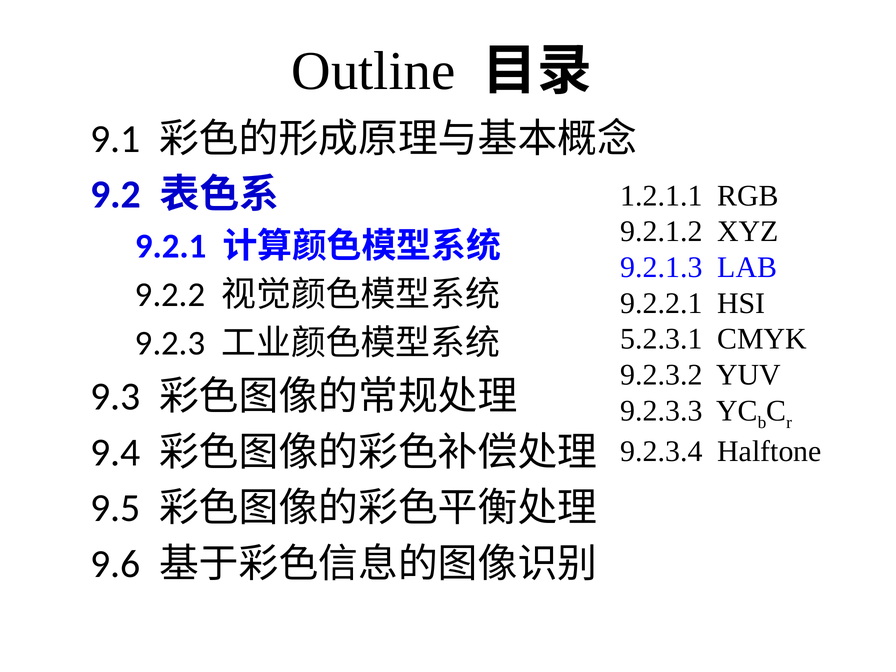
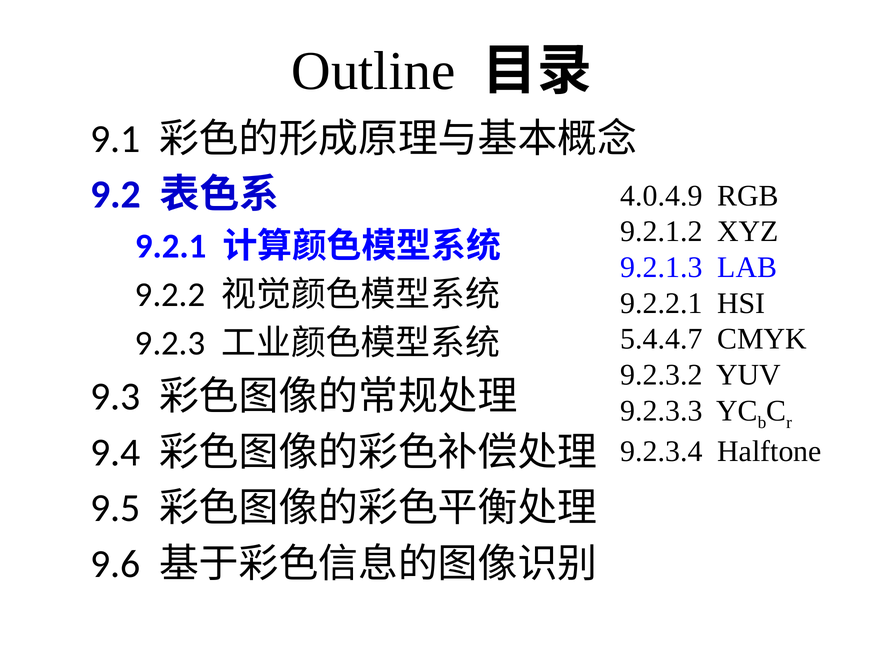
1.2.1.1: 1.2.1.1 -> 4.0.4.9 (661, 196)
5.2.3.1: 5.2.3.1 -> 5.4.4.7 (661, 339)
